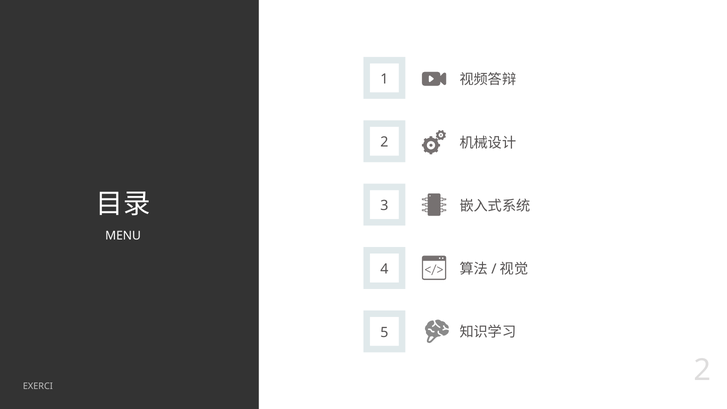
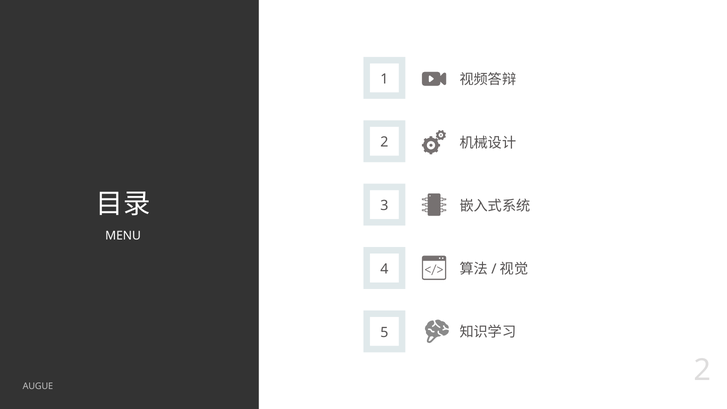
EXERCI: EXERCI -> AUGUE (38, 386)
